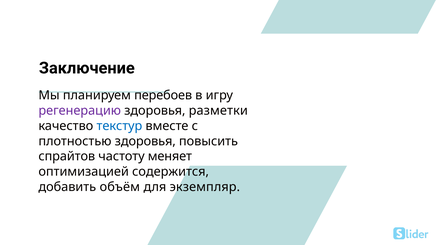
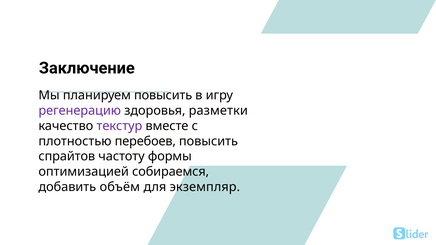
планируем перебоев: перебоев -> повысить (163, 96)
текстур colour: blue -> purple (119, 126)
плотностью здоровья: здоровья -> перебоев (145, 141)
меняет: меняет -> формы (170, 157)
содержится: содержится -> собираемся (171, 172)
